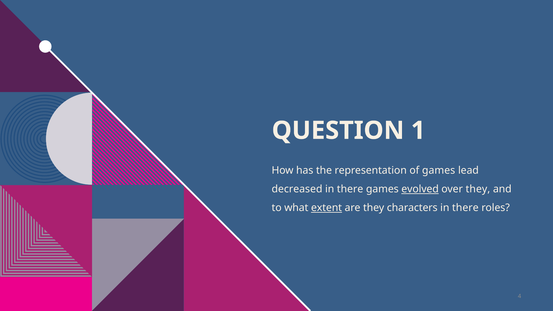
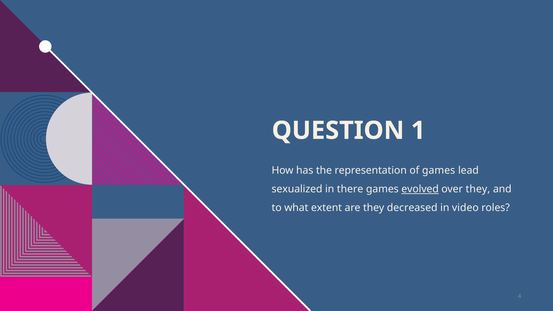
decreased: decreased -> sexualized (297, 189)
extent underline: present -> none (327, 208)
characters: characters -> decreased (412, 208)
there: there -> video (465, 208)
